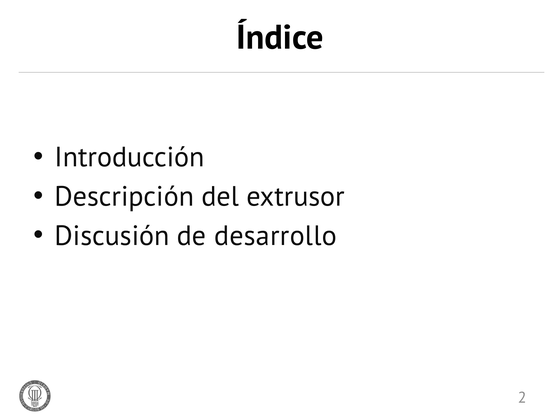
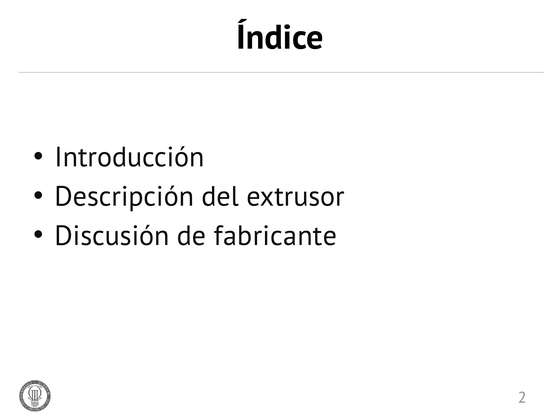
desarrollo: desarrollo -> fabricante (275, 236)
